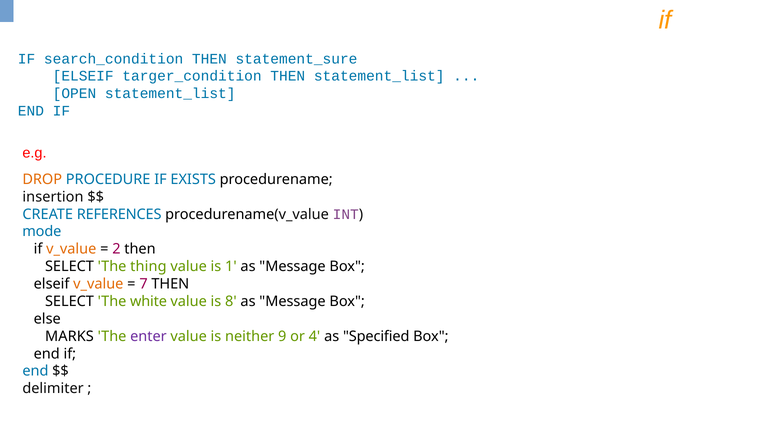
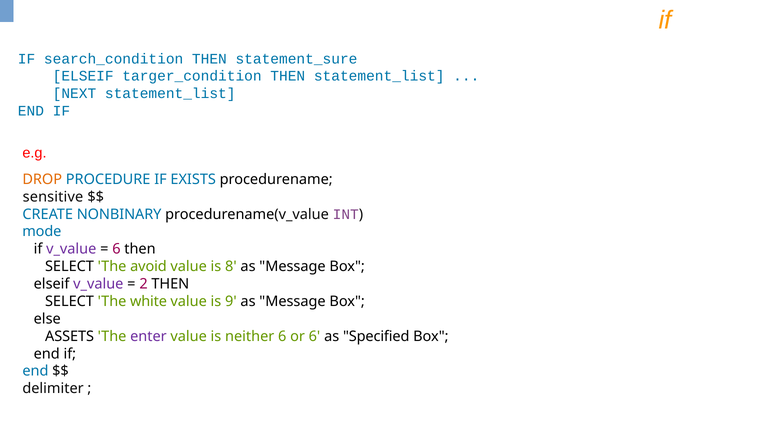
OPEN: OPEN -> NEXT (74, 93)
insertion: insertion -> sensitive (53, 196)
REFERENCES: REFERENCES -> NONBINARY (119, 214)
v_value colour: orange -> purple (71, 249)
2: 2 -> 6 (116, 249)
thing: thing -> avoid (148, 266)
1: 1 -> 8 (231, 266)
v_value colour: orange -> purple (98, 284)
7: 7 -> 2 (144, 284)
8: 8 -> 9 (231, 301)
MARKS: MARKS -> ASSETS (70, 336)
neither 9: 9 -> 6 (282, 336)
or 4: 4 -> 6 (314, 336)
